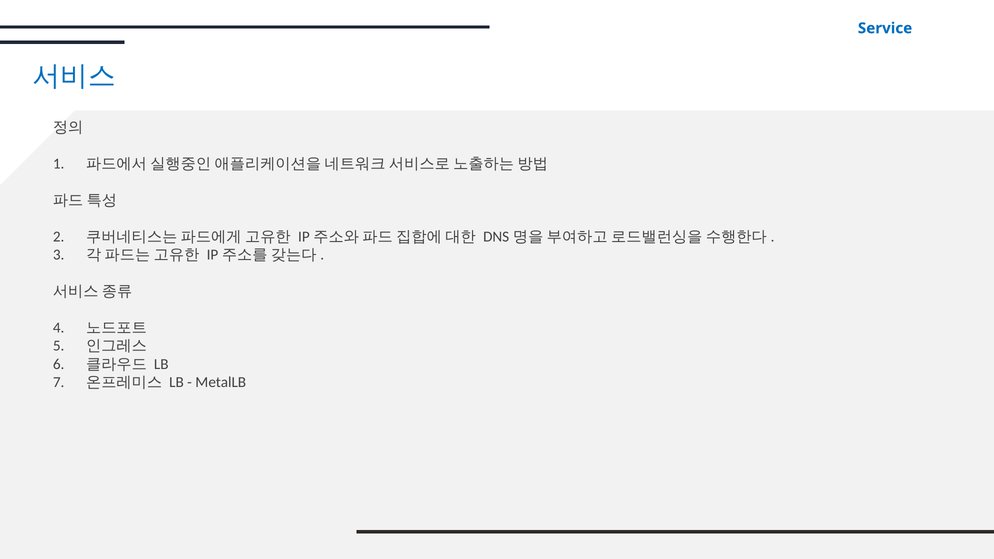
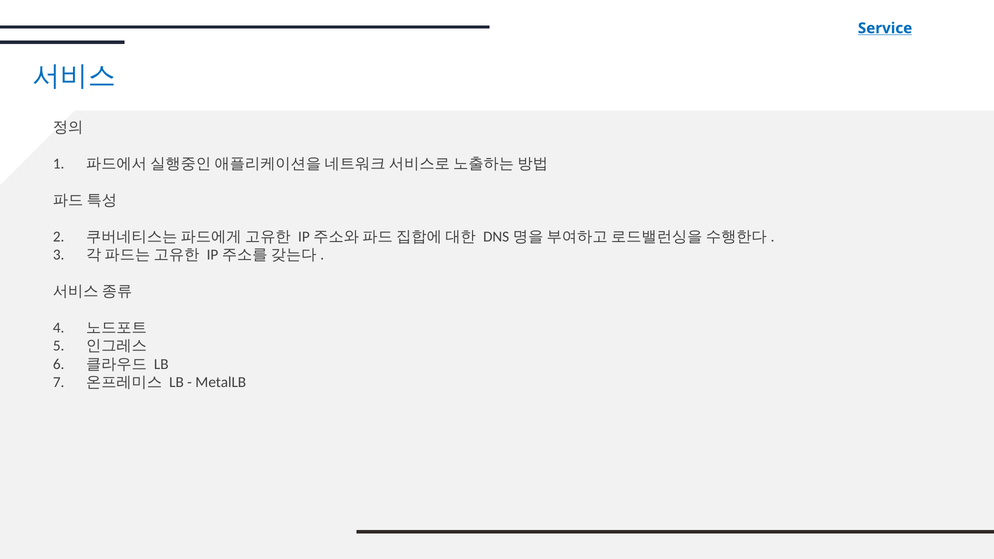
Service underline: none -> present (885, 28)
